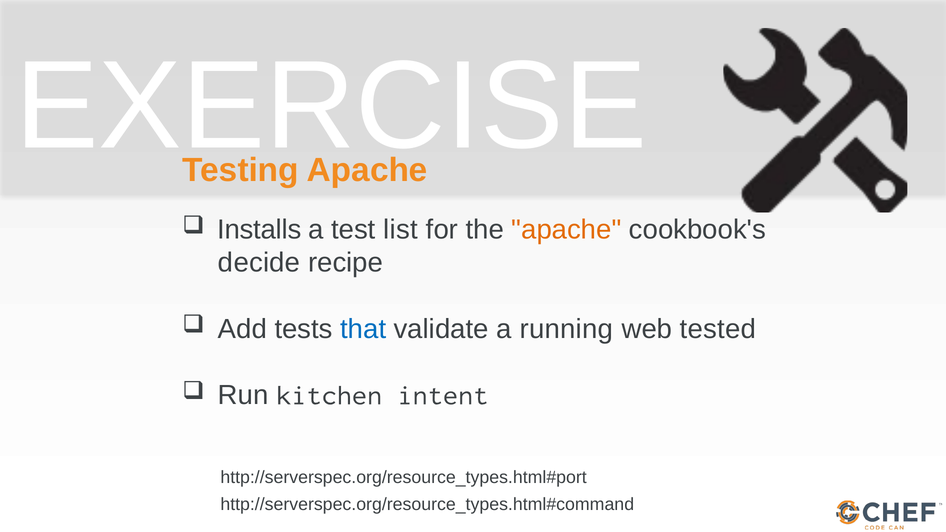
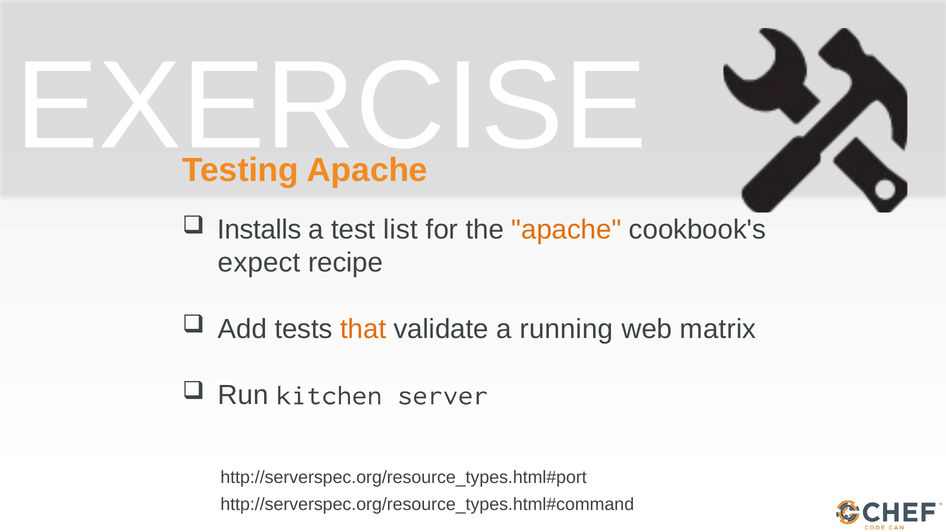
decide: decide -> expect (259, 263)
that colour: blue -> orange (363, 329)
tested: tested -> matrix (718, 329)
intent: intent -> server (443, 395)
